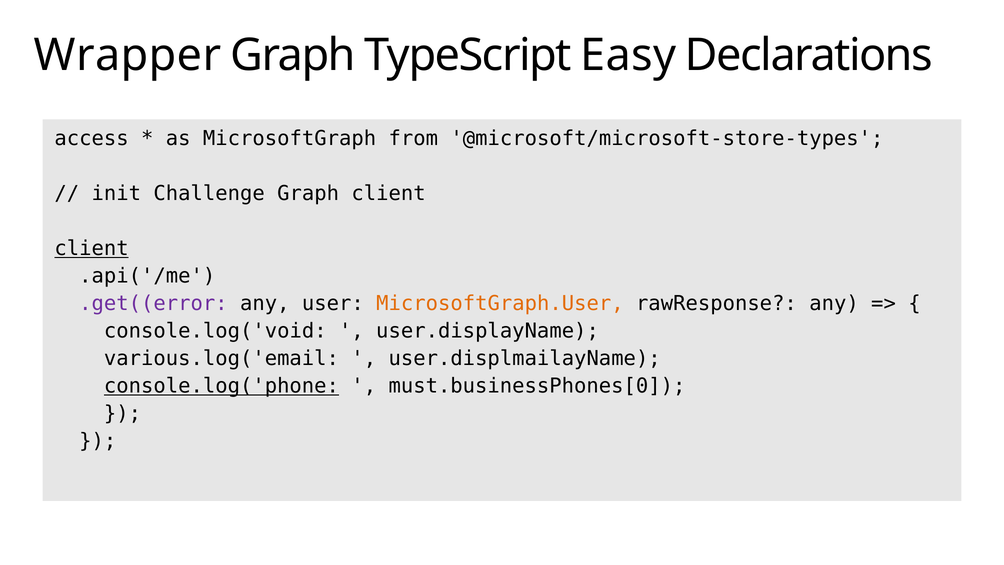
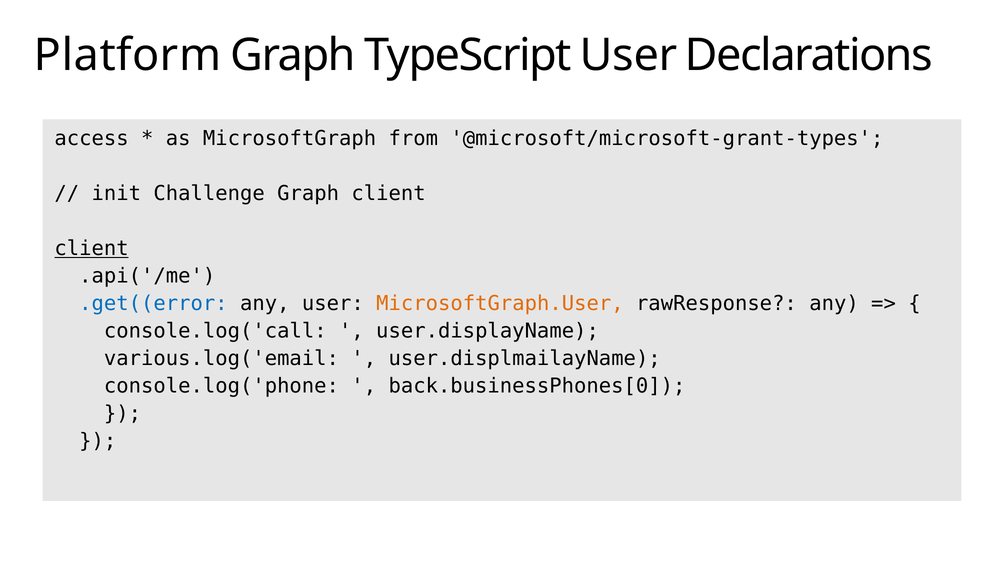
Wrapper: Wrapper -> Platform (128, 55)
TypeScript Easy: Easy -> User (629, 55)
@microsoft/microsoft-store-types: @microsoft/microsoft-store-types -> @microsoft/microsoft-grant-types (667, 139)
.get((error colour: purple -> blue (153, 303)
console.log('void: console.log('void -> console.log('call (215, 331)
console.log('phone underline: present -> none (221, 386)
must.businessPhones[0: must.businessPhones[0 -> back.businessPhones[0 (537, 386)
